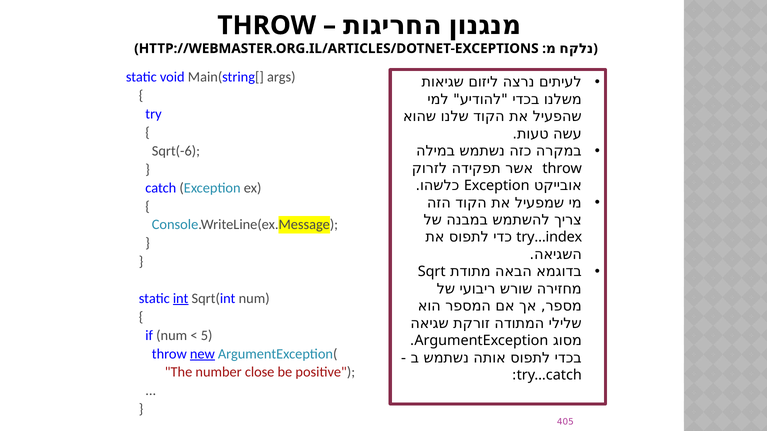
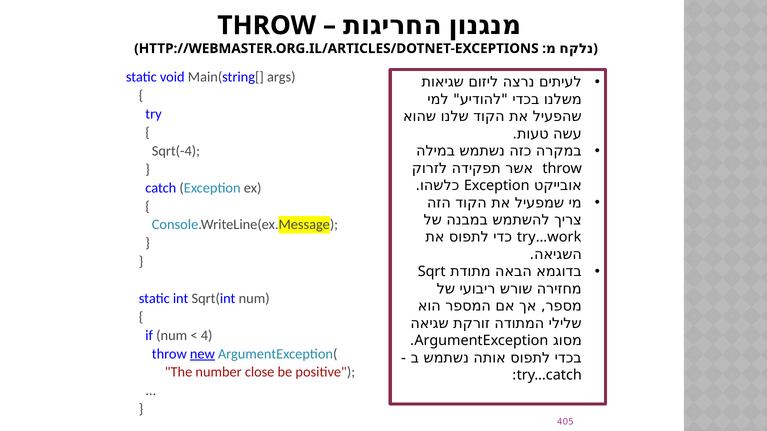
Sqrt(-6: Sqrt(-6 -> Sqrt(-4 (176, 151)
try…index: try…index -> try…work (549, 237)
int underline: present -> none (181, 299)
5: 5 -> 4 (207, 336)
